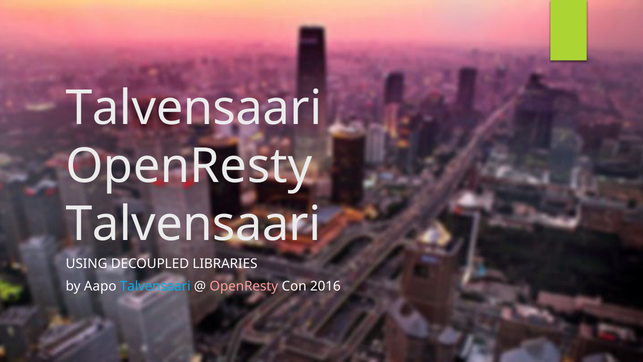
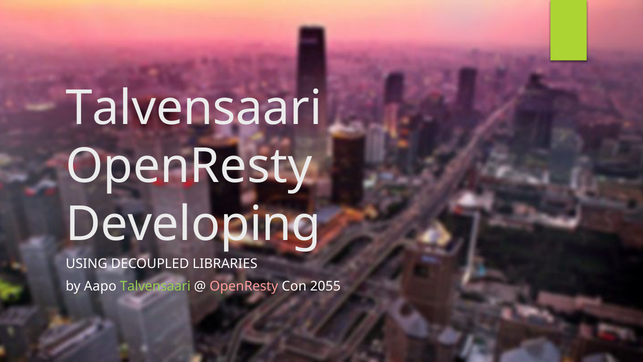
Talvensaari: Talvensaari -> Developing (193, 224)
Talvensaari colour: light blue -> light green (155, 286)
2016: 2016 -> 2055 (325, 286)
